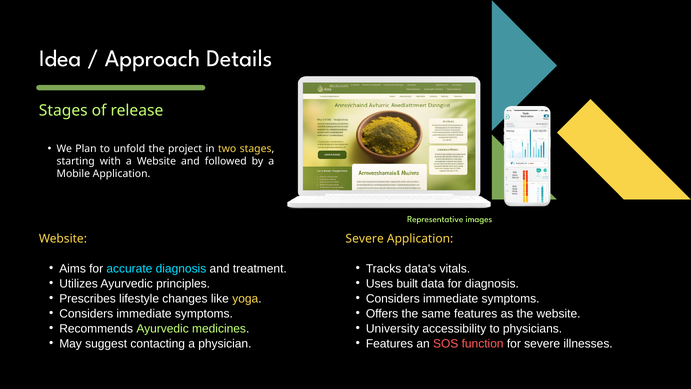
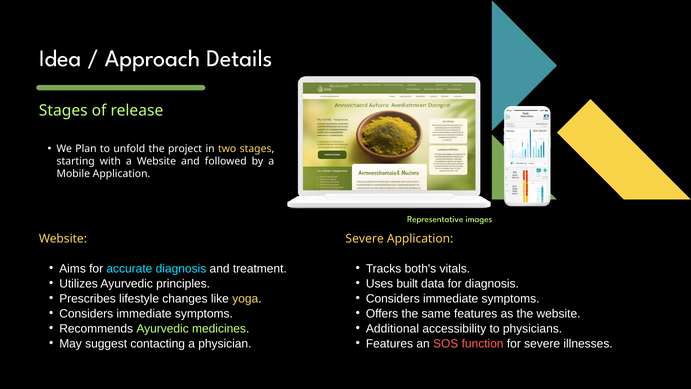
data's: data's -> both's (420, 268)
University: University -> Additional (392, 328)
